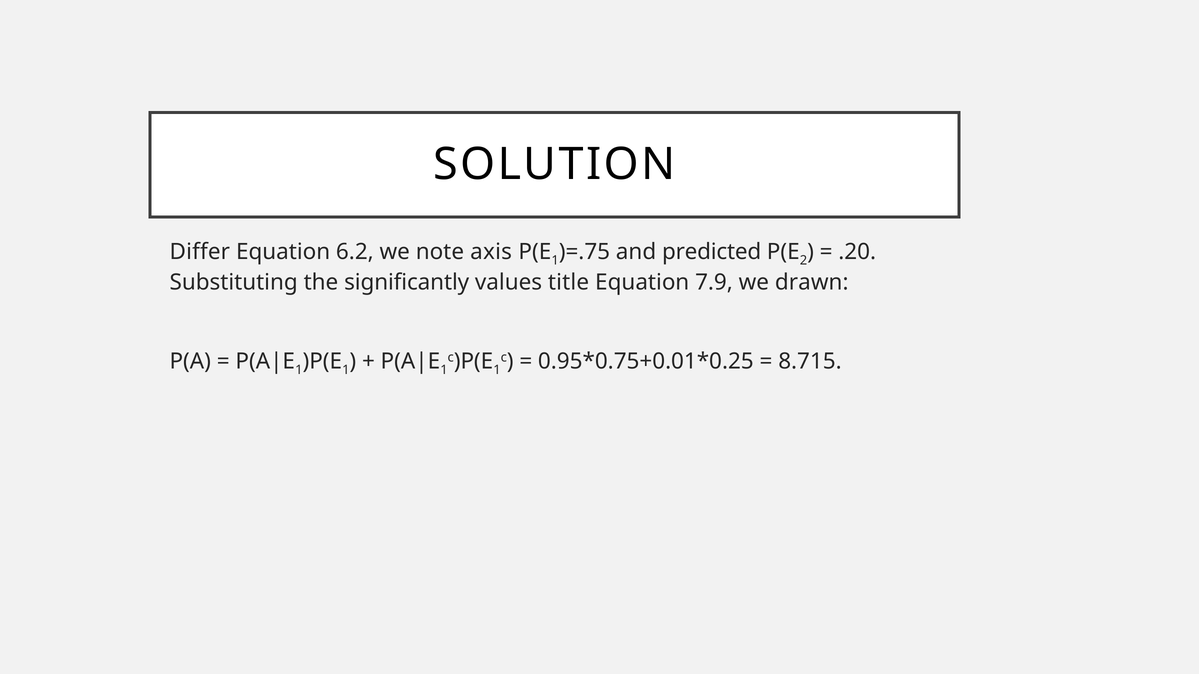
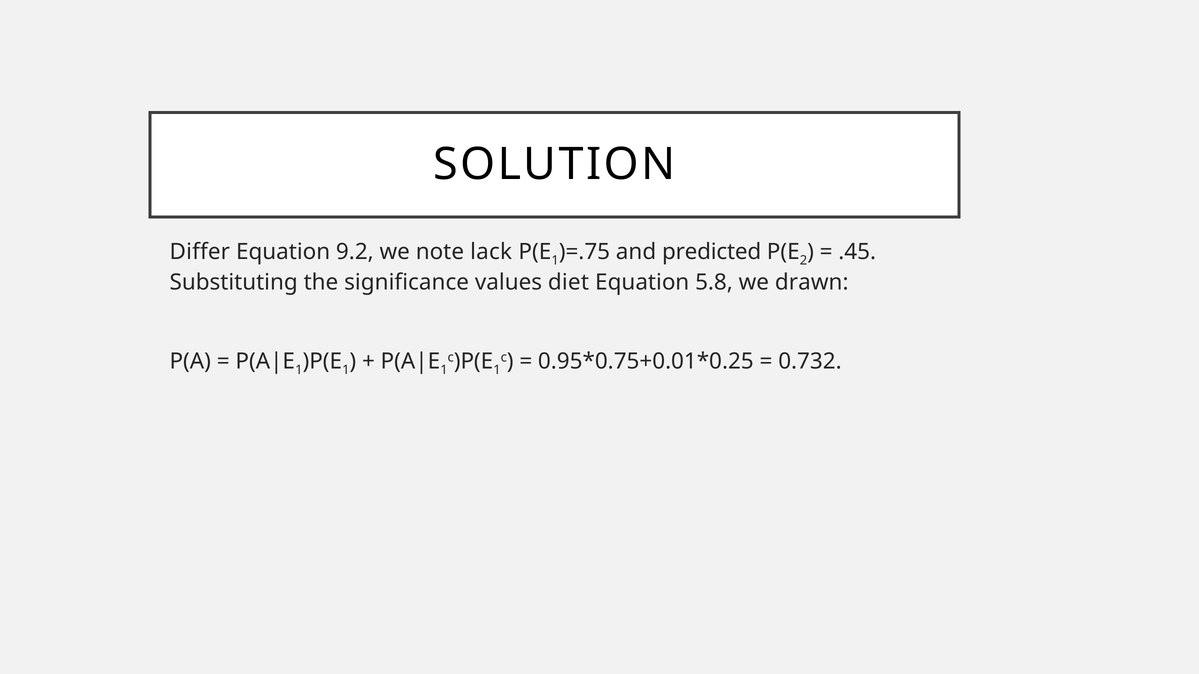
6.2: 6.2 -> 9.2 (355, 252)
axis: axis -> lack (491, 252)
.20: .20 -> .45 (857, 252)
significantly: significantly -> significance (407, 283)
title: title -> diet (568, 283)
7.9: 7.9 -> 5.8 (714, 283)
8.715: 8.715 -> 0.732 (810, 361)
